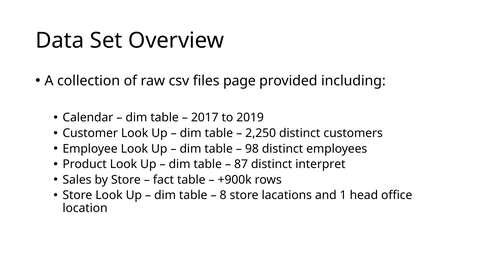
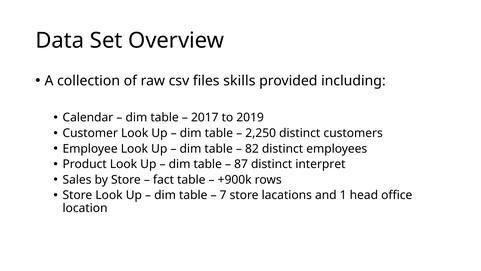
page: page -> skills (239, 81)
98: 98 -> 82 (252, 148)
8: 8 -> 7 (223, 195)
